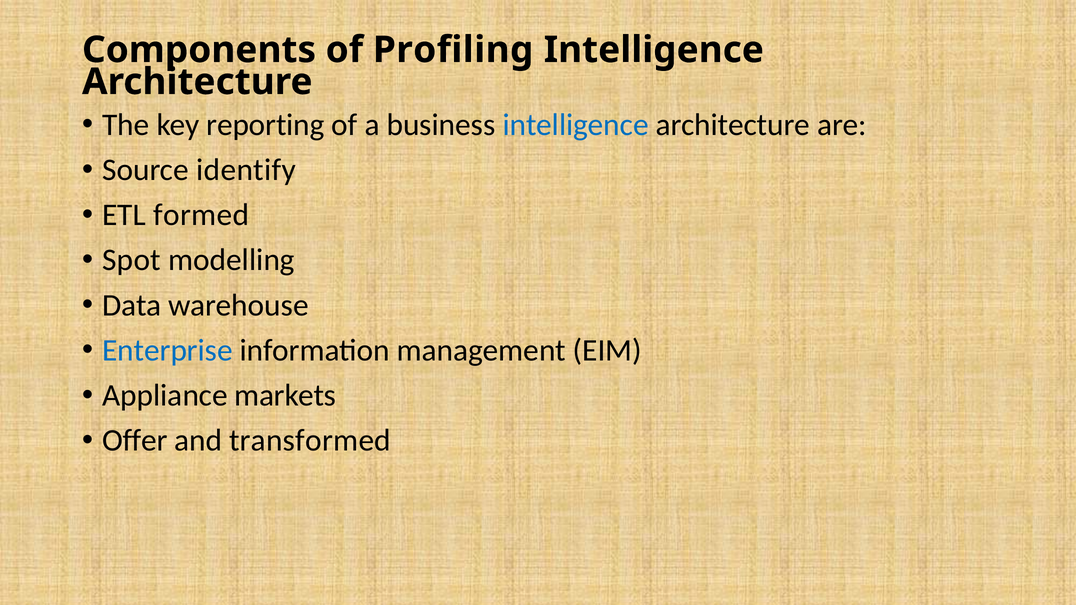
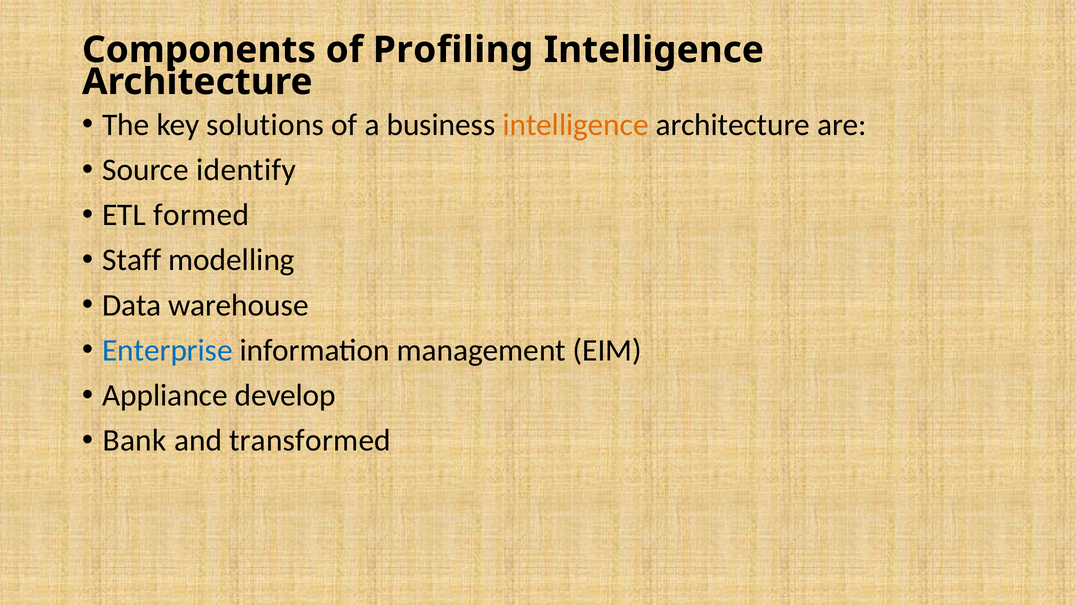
reporting: reporting -> solutions (265, 125)
intelligence colour: blue -> orange (576, 125)
Spot: Spot -> Staff (132, 260)
markets: markets -> develop (285, 396)
Offer: Offer -> Bank (135, 441)
